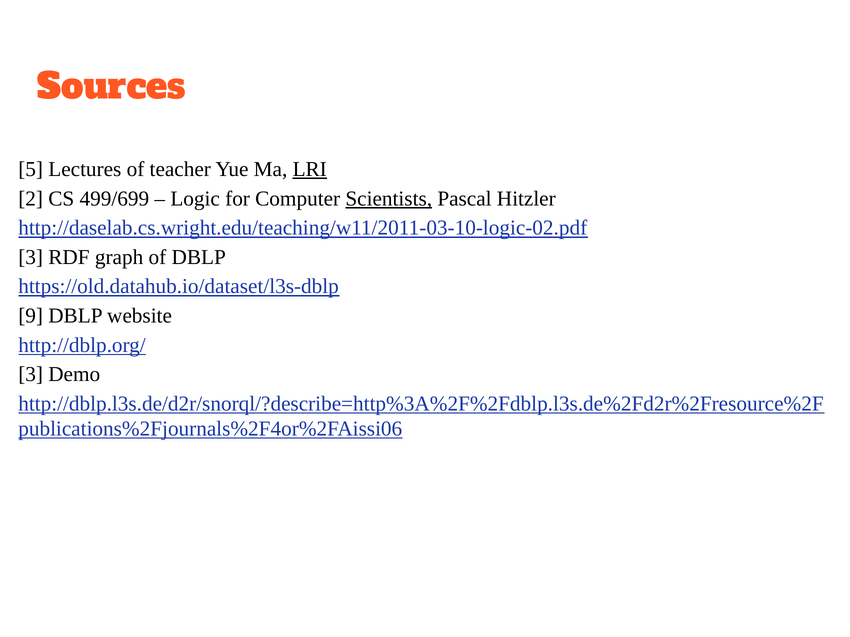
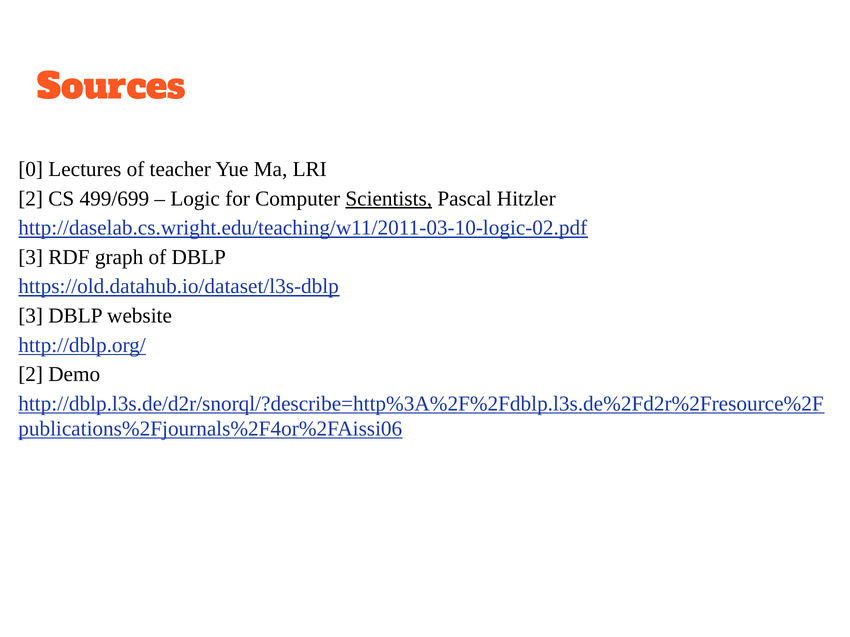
5: 5 -> 0 (31, 169)
LRI underline: present -> none (310, 169)
9: 9 -> 3 (31, 316)
3: 3 -> 2 (31, 375)
